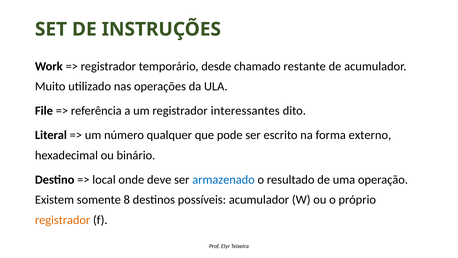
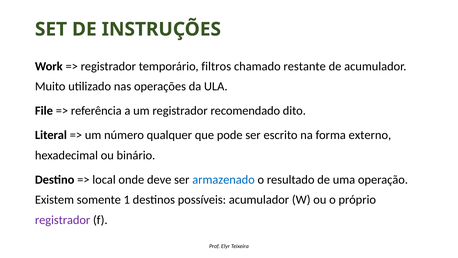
desde: desde -> filtros (216, 66)
interessantes: interessantes -> recomendado (245, 111)
8: 8 -> 1 (127, 200)
registrador colour: orange -> purple (63, 220)
